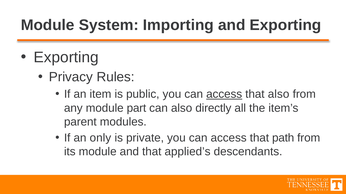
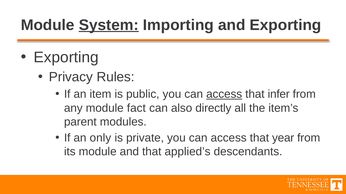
System underline: none -> present (109, 25)
that also: also -> infer (279, 94)
part: part -> fact (136, 108)
path: path -> year (283, 138)
